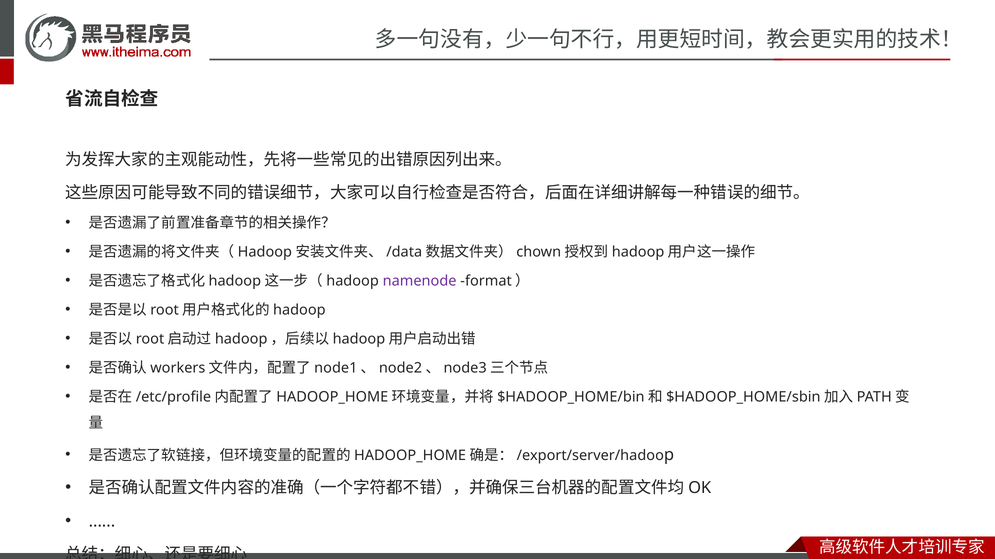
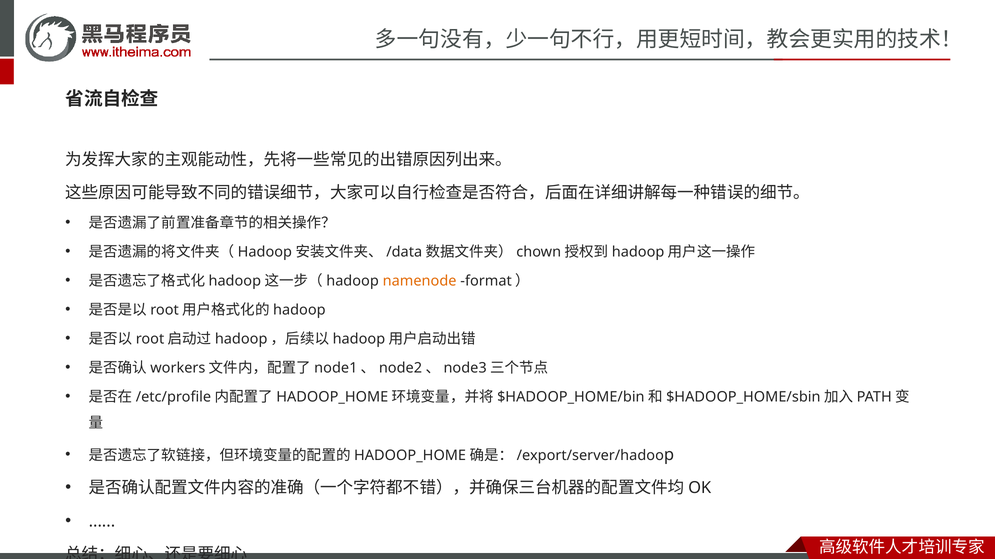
namenode colour: purple -> orange (420, 281)
